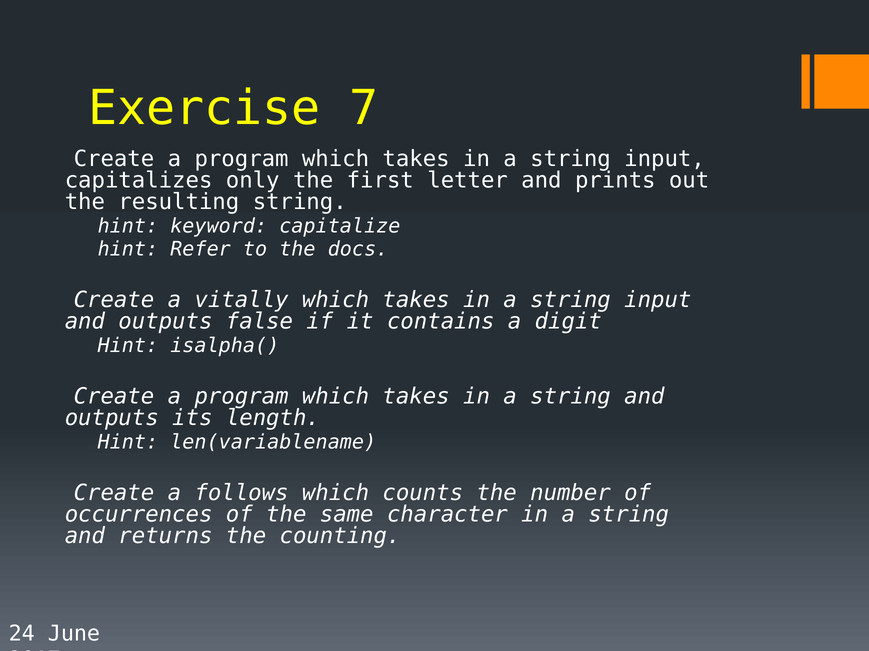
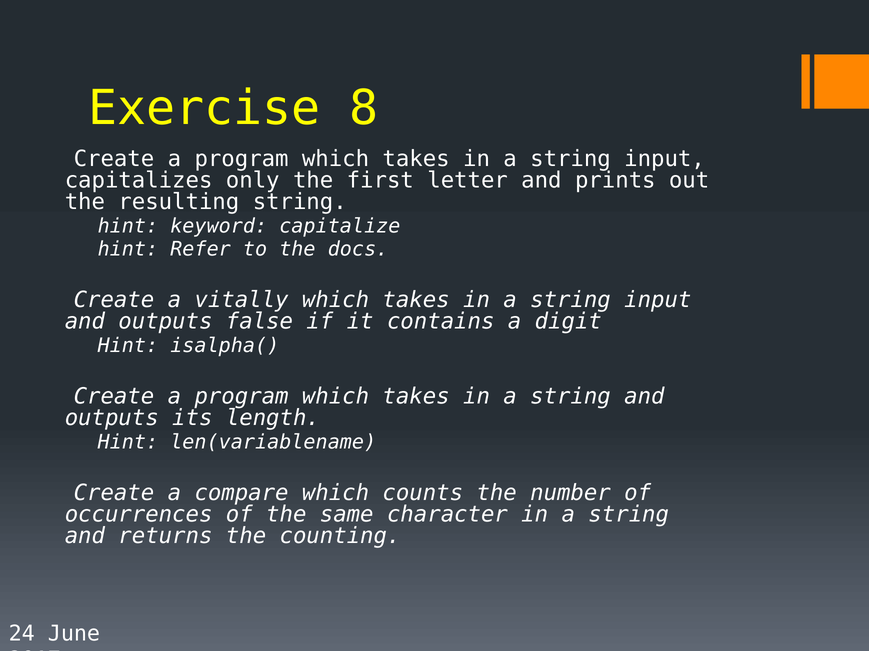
7: 7 -> 8 (364, 109)
follows: follows -> compare (242, 493)
